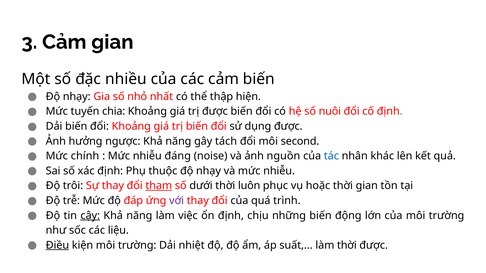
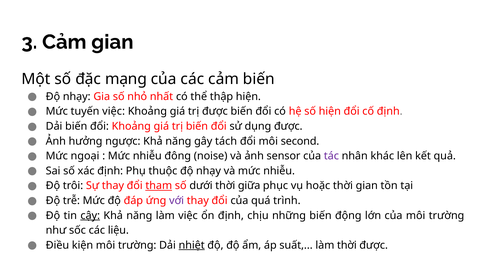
nhiều: nhiều -> mạng (126, 79)
tuyến chia: chia -> việc (114, 112)
số nuôi: nuôi -> hiện (330, 112)
chính: chính -> ngoại (85, 156)
đáng: đáng -> đông (178, 156)
nguồn: nguồn -> sensor (284, 156)
tác colour: blue -> purple (331, 156)
luôn: luôn -> giữa (249, 186)
Điều underline: present -> none (57, 246)
nhiệt underline: none -> present (192, 246)
